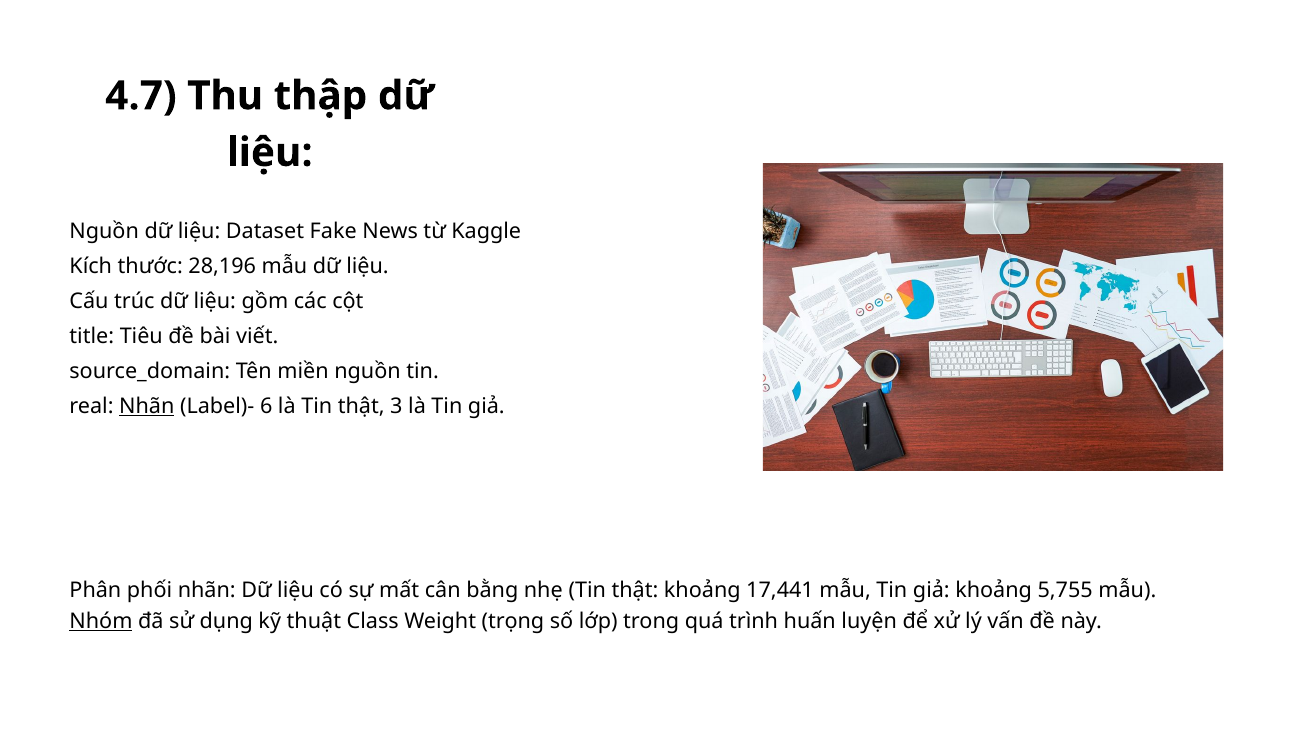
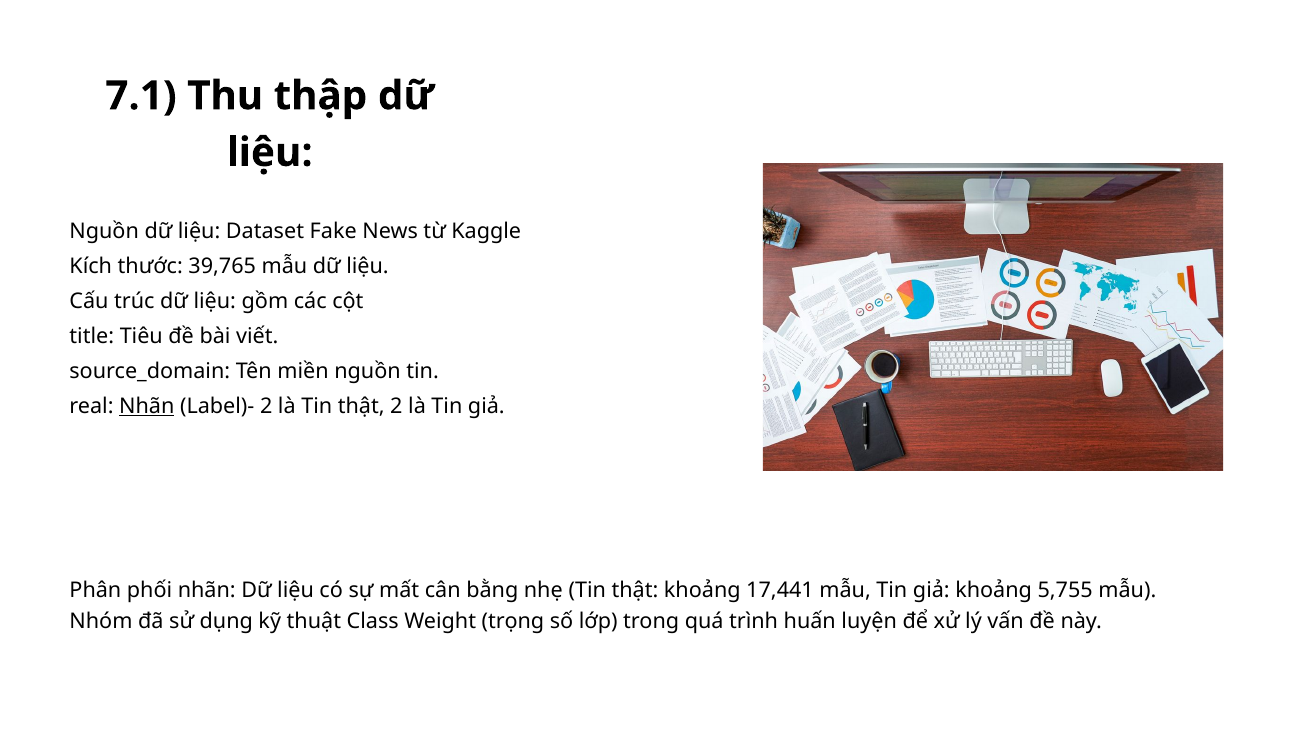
4.7: 4.7 -> 7.1 (141, 96)
28,196: 28,196 -> 39,765 (222, 266)
Label)- 6: 6 -> 2 (266, 406)
thật 3: 3 -> 2 (396, 406)
Nhóm underline: present -> none (101, 621)
